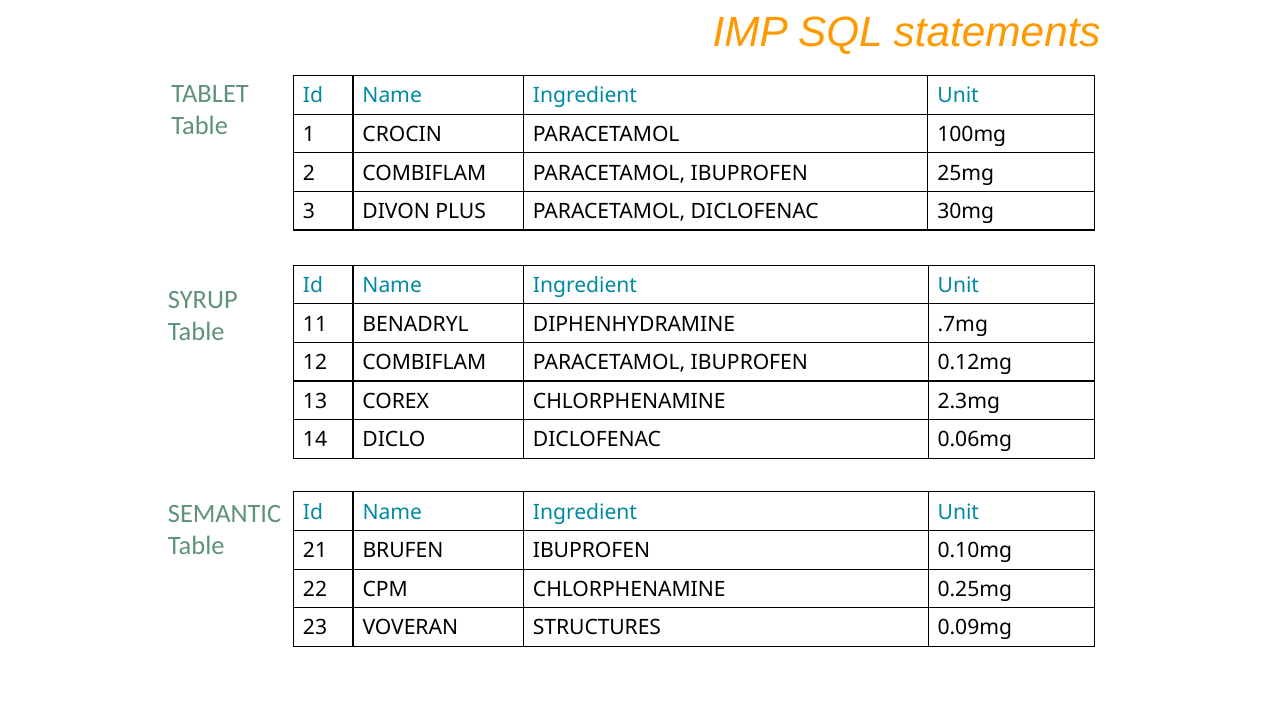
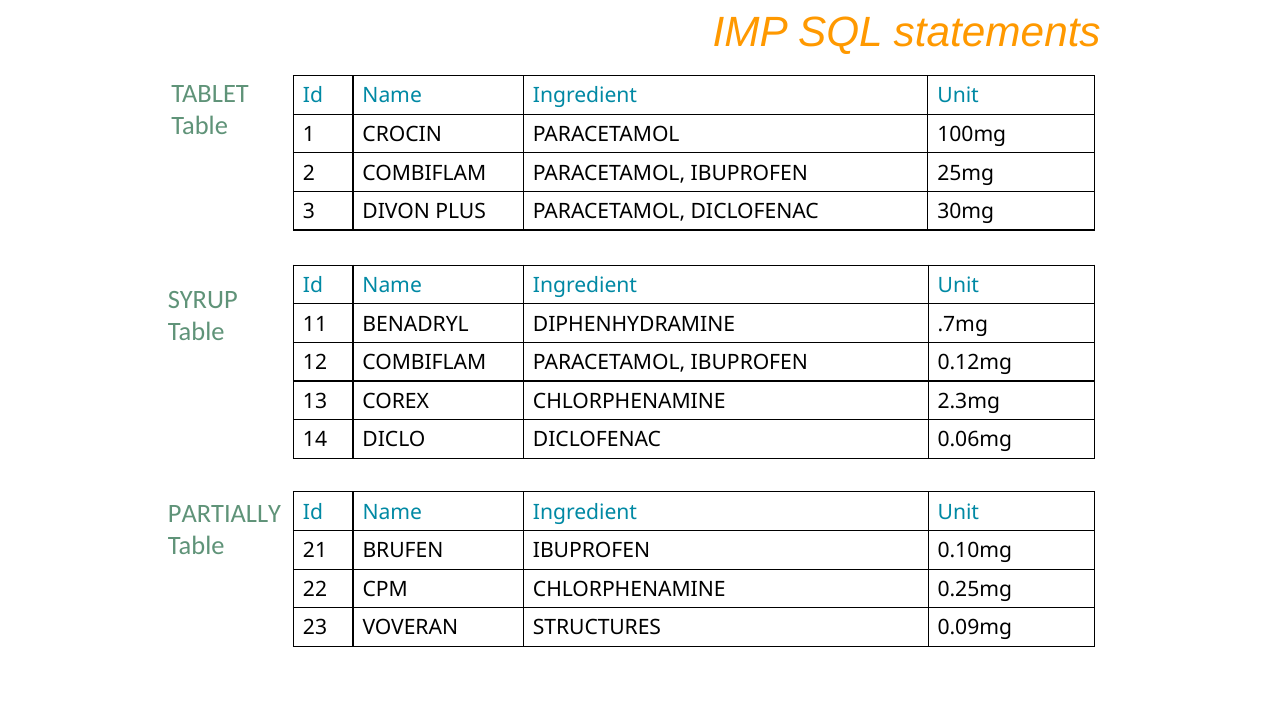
SEMANTIC: SEMANTIC -> PARTIALLY (225, 514)
